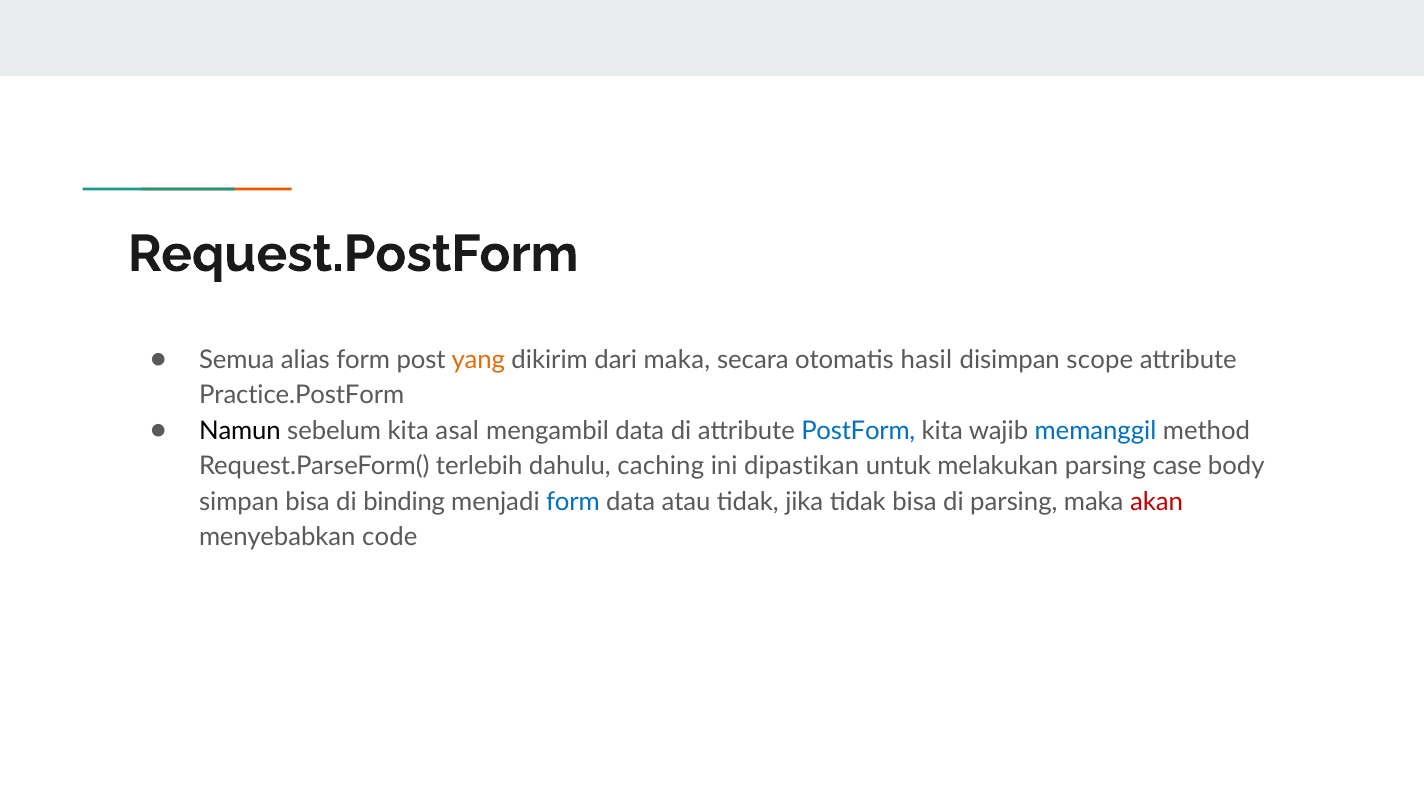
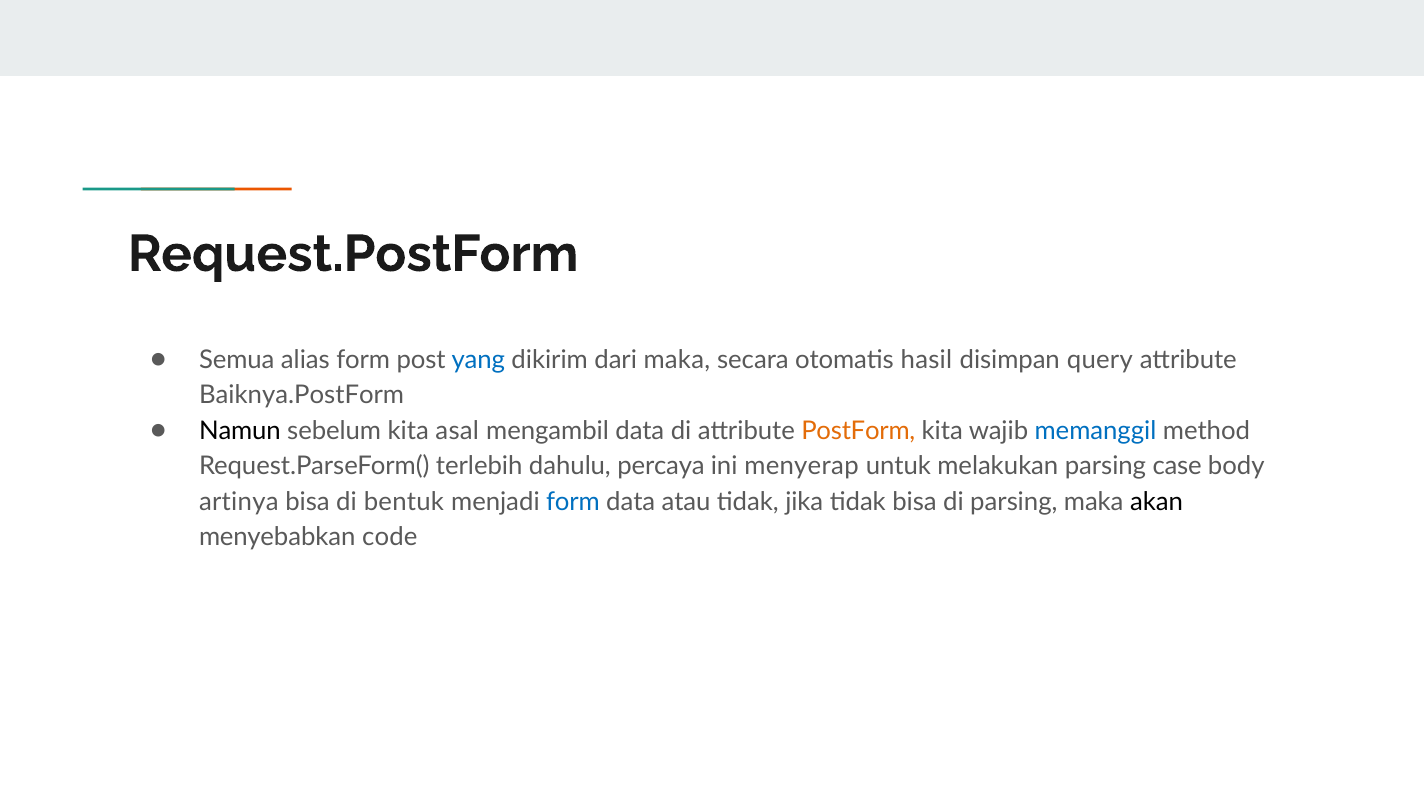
yang colour: orange -> blue (478, 360)
scope: scope -> query (1100, 360)
Practice.PostForm: Practice.PostForm -> Baiknya.PostForm (302, 395)
PostForm colour: blue -> orange (858, 431)
caching: caching -> percaya (661, 466)
dipastikan: dipastikan -> menyerap (802, 466)
simpan: simpan -> artinya (239, 502)
binding: binding -> bentuk (404, 502)
akan colour: red -> black (1157, 502)
